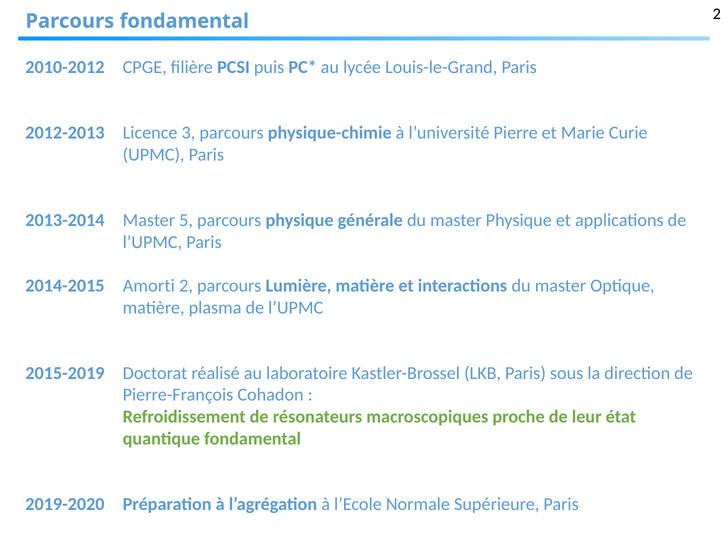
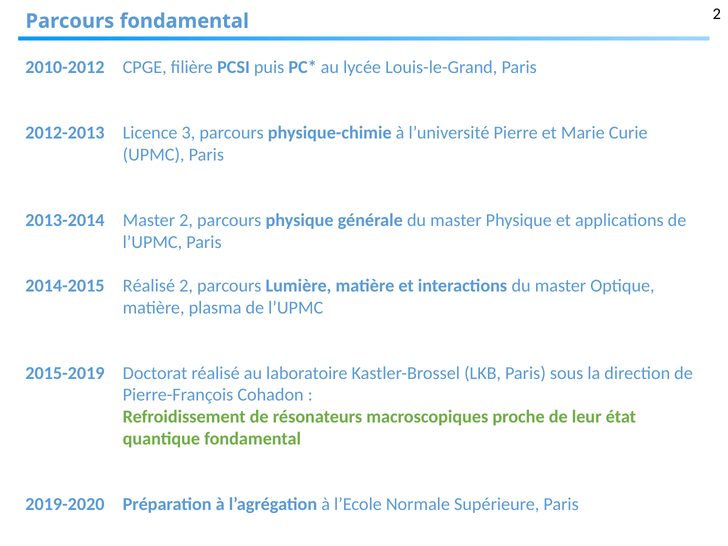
Master 5: 5 -> 2 (186, 220)
Amorti: Amorti -> Réalisé (149, 286)
